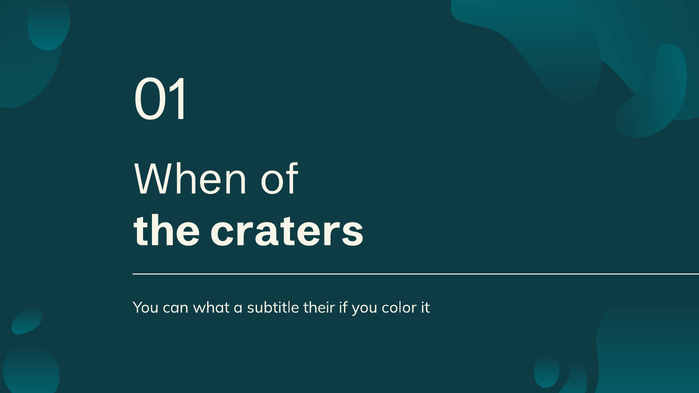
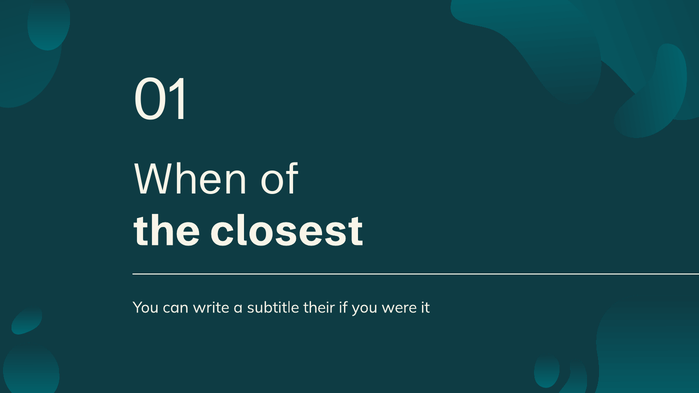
craters: craters -> closest (287, 231)
what: what -> write (211, 308)
color: color -> were (399, 308)
